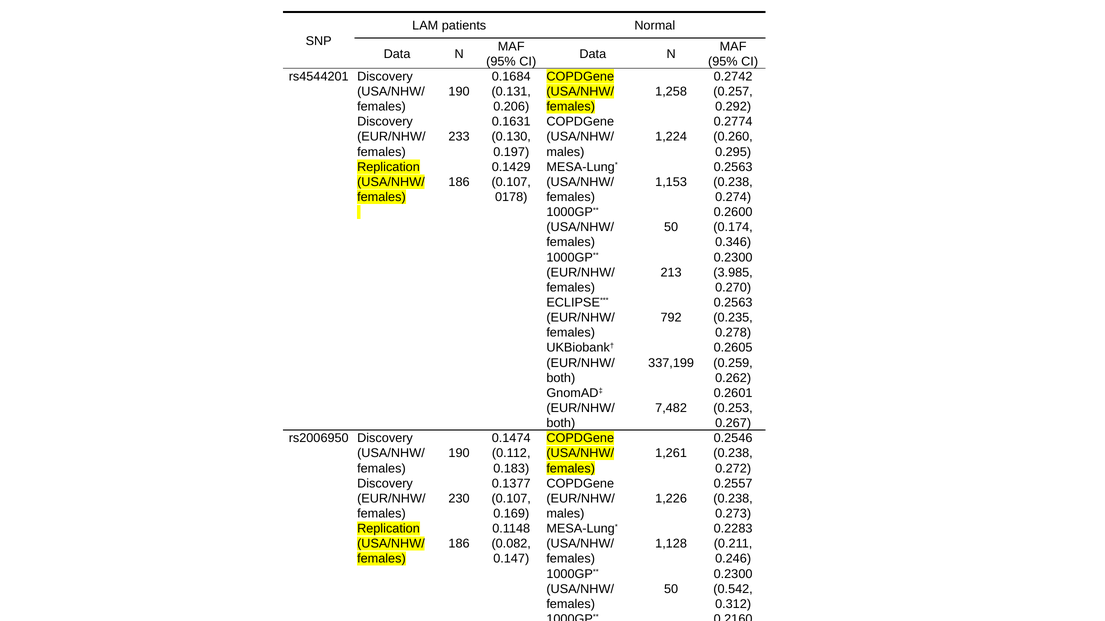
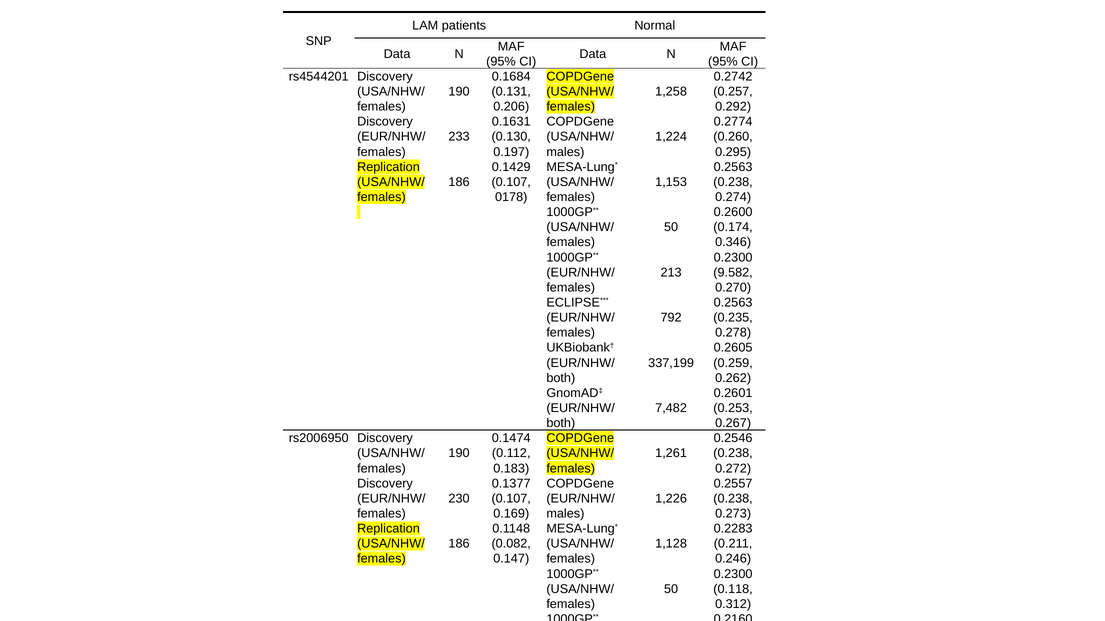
3.985: 3.985 -> 9.582 (733, 273)
0.542: 0.542 -> 0.118 (733, 589)
